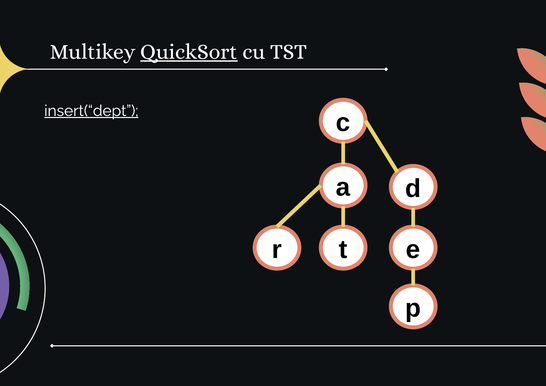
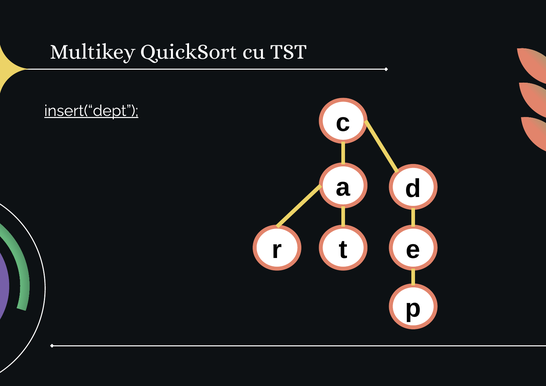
QuickSort underline: present -> none (189, 52)
